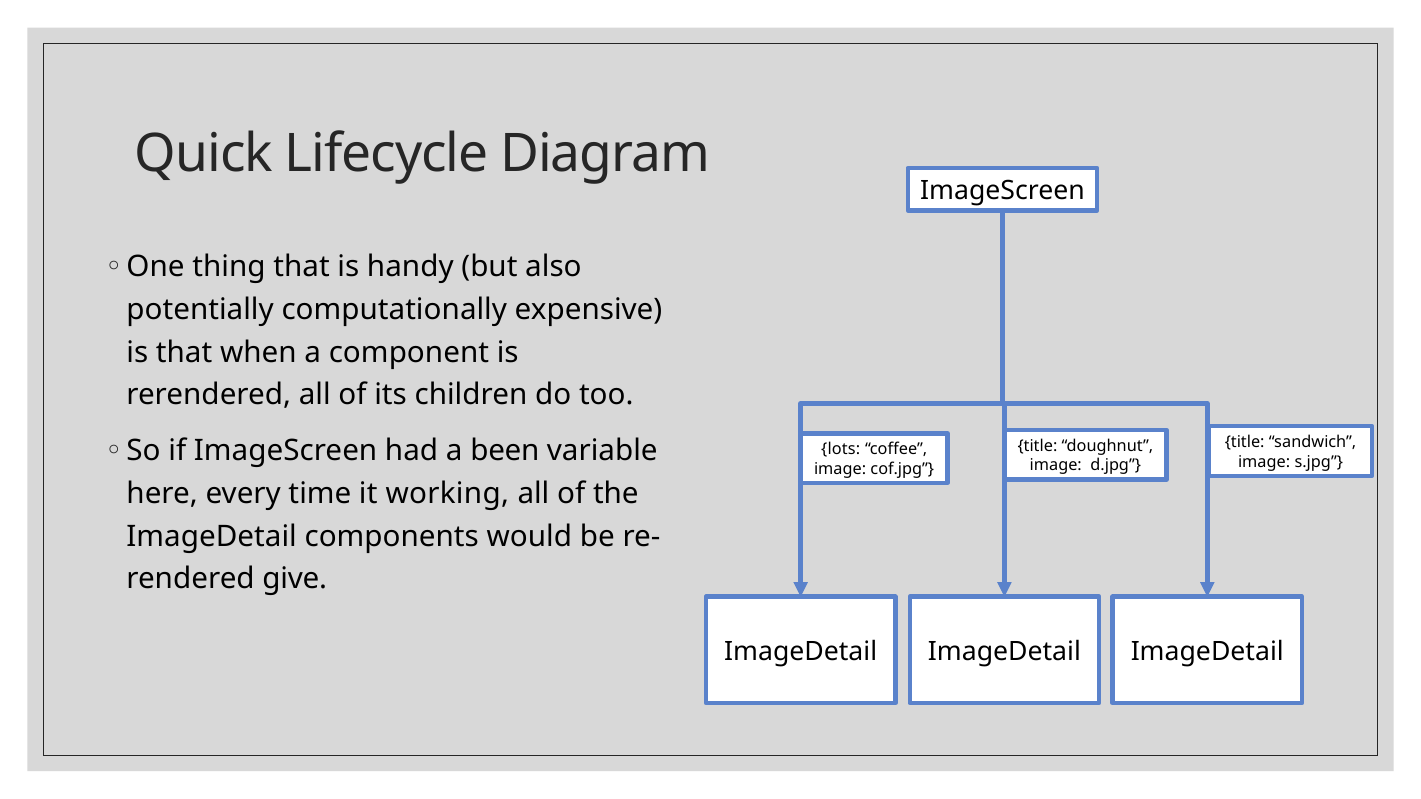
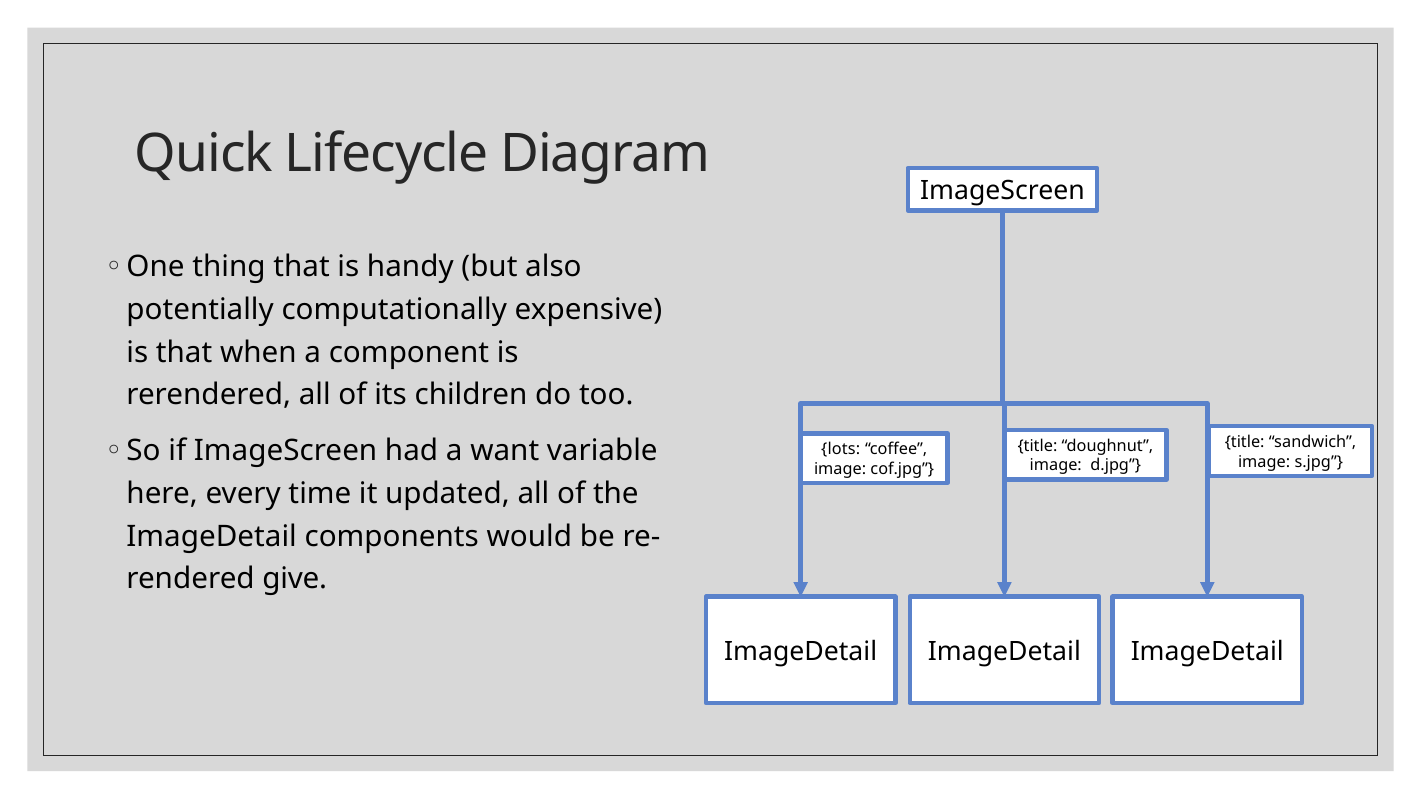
been: been -> want (505, 451)
working: working -> updated (447, 494)
